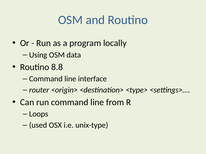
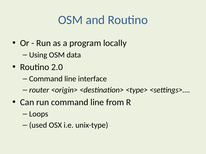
8.8: 8.8 -> 2.0 (57, 67)
